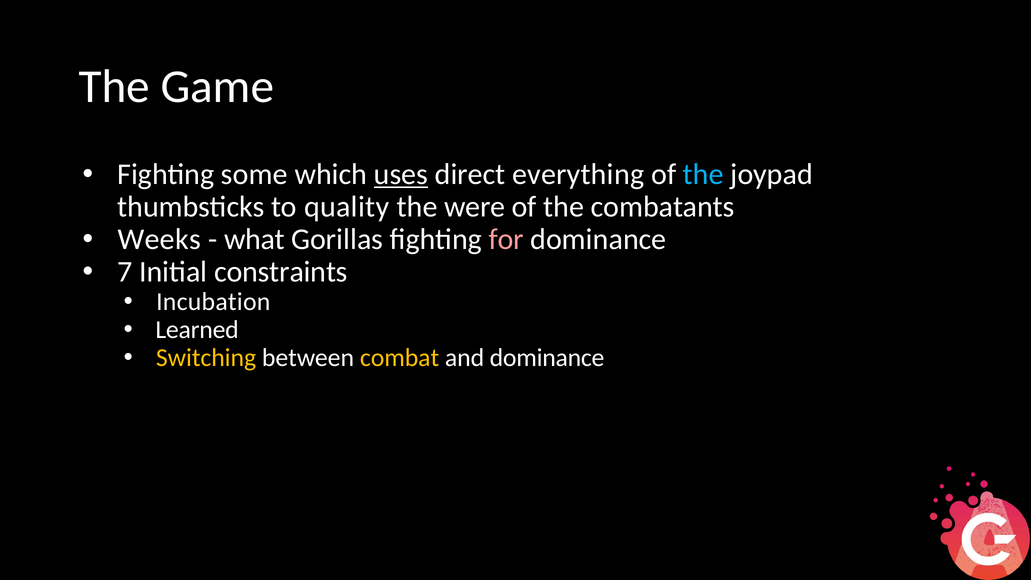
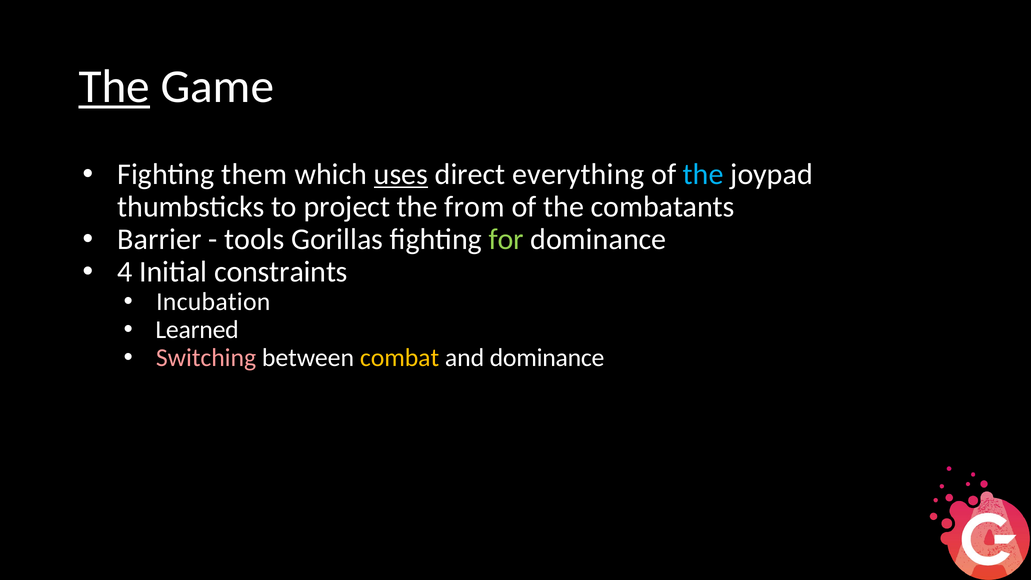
The underline: none -> present (114, 87)
some: some -> them (254, 174)
quality: quality -> project (347, 207)
were: were -> from (474, 207)
Weeks: Weeks -> Barrier (159, 239)
what: what -> tools (254, 239)
for colour: pink -> light green (506, 239)
7: 7 -> 4 (125, 272)
Switching colour: yellow -> pink (206, 358)
